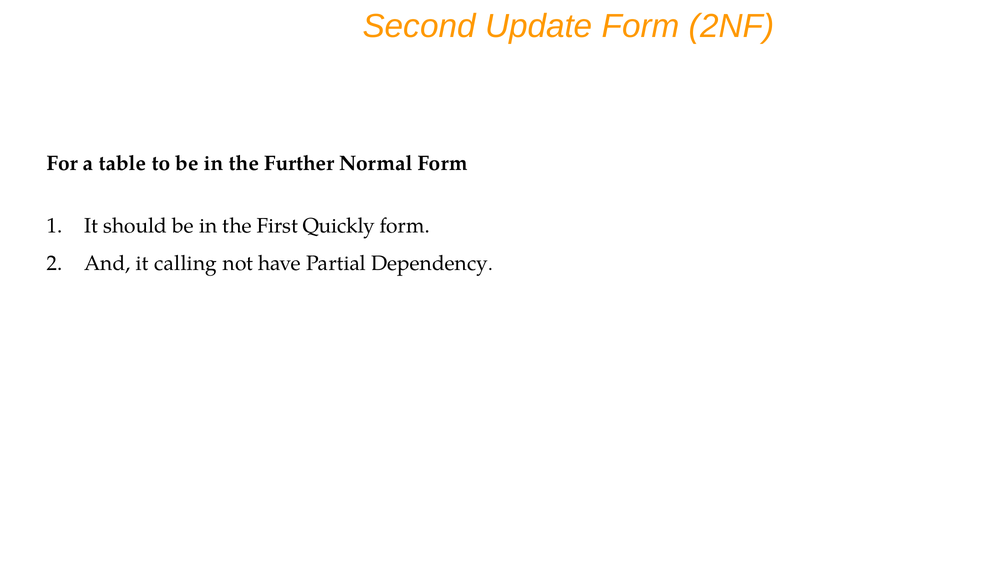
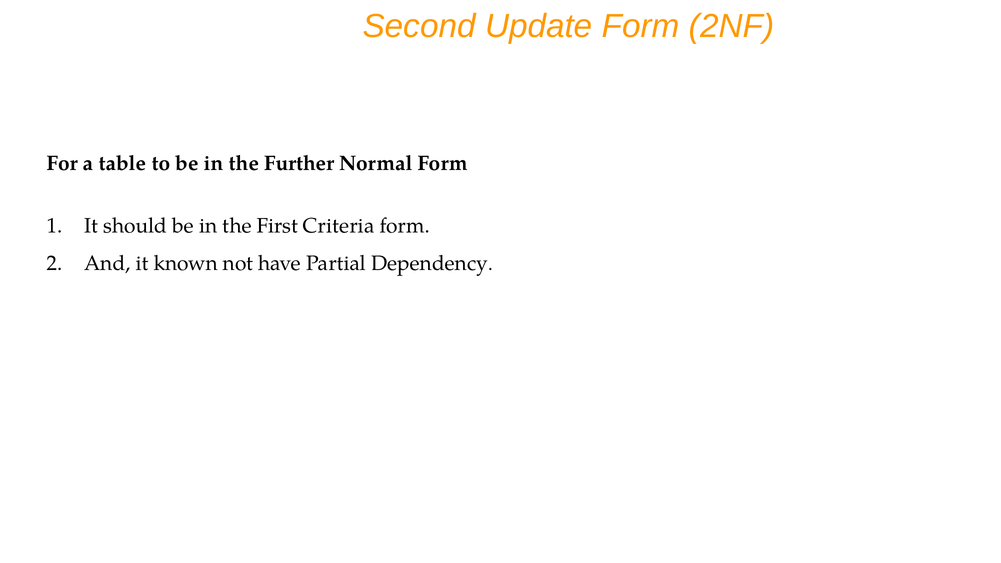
Quickly: Quickly -> Criteria (339, 226)
calling: calling -> known (186, 263)
